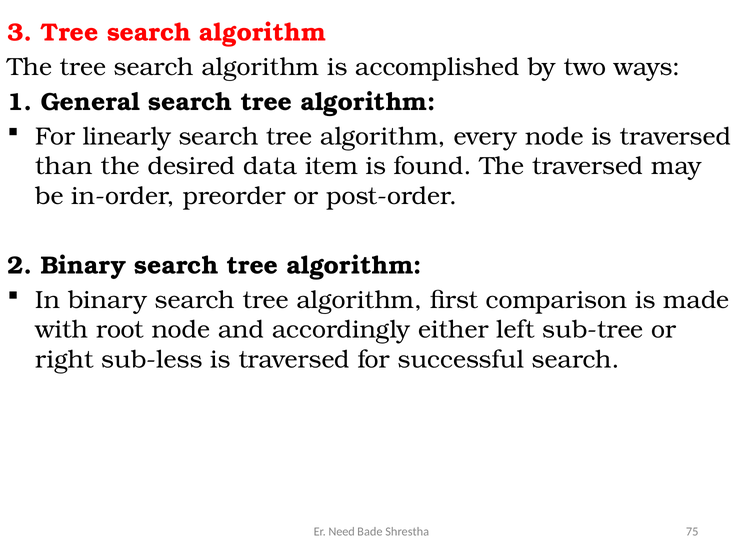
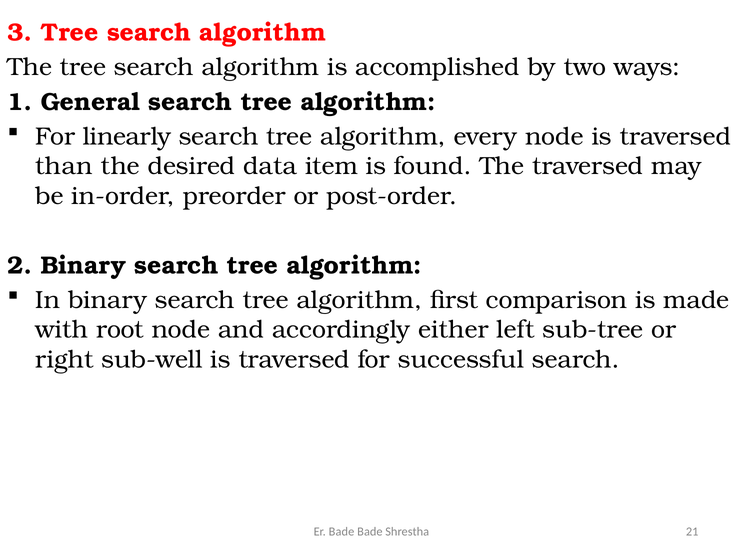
sub-less: sub-less -> sub-well (152, 360)
Er Need: Need -> Bade (341, 532)
75: 75 -> 21 (692, 532)
